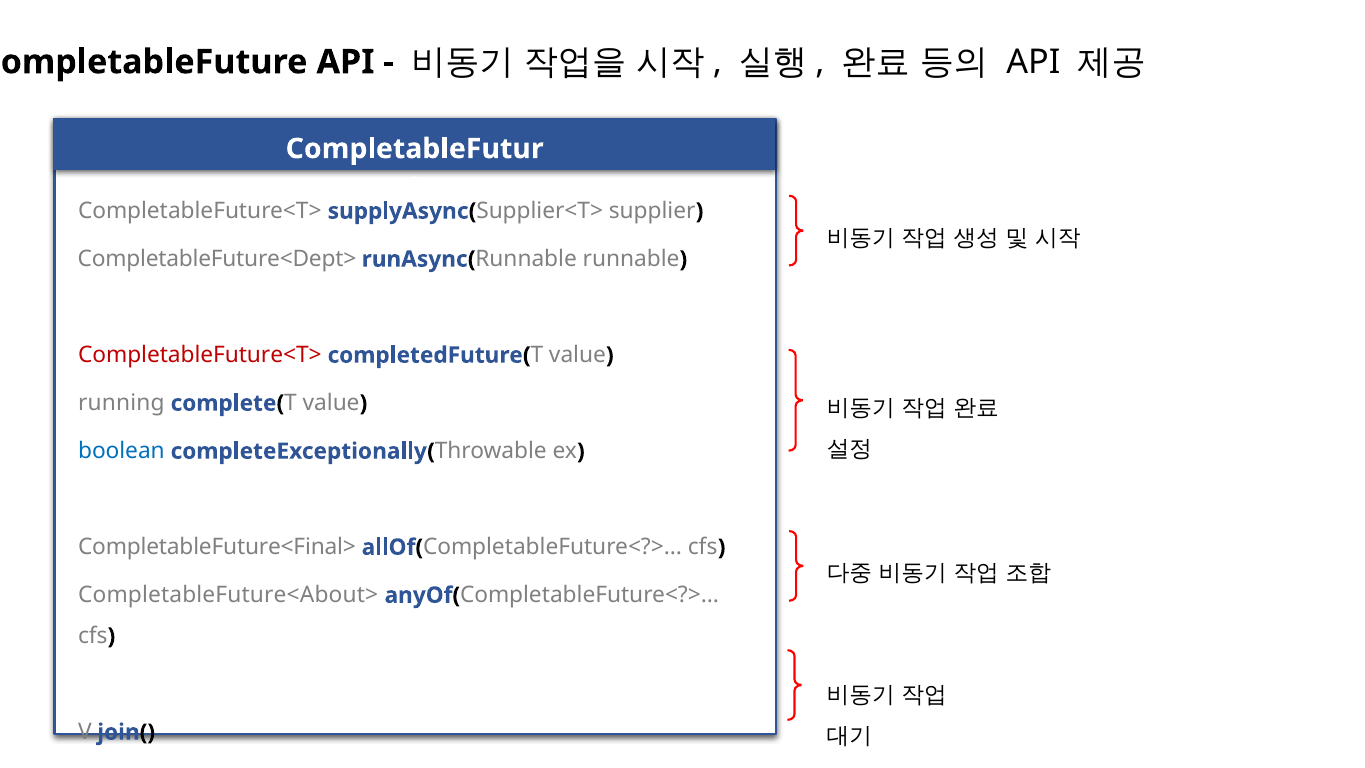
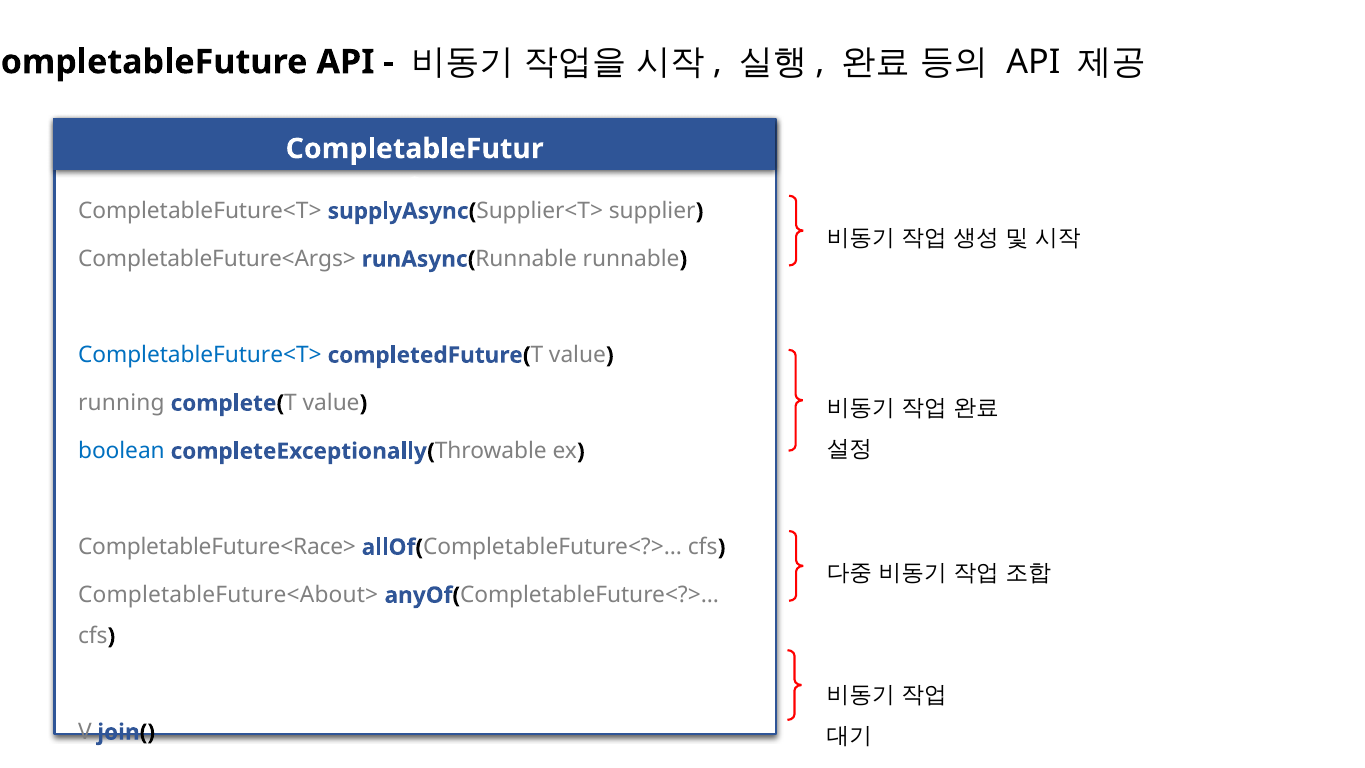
CompletableFuture<Dept>: CompletableFuture<Dept> -> CompletableFuture<Args> (217, 259)
CompletableFuture<T> colour: red -> blue (200, 355)
CompletableFuture<Final>: CompletableFuture<Final> -> CompletableFuture<Race> (217, 547)
